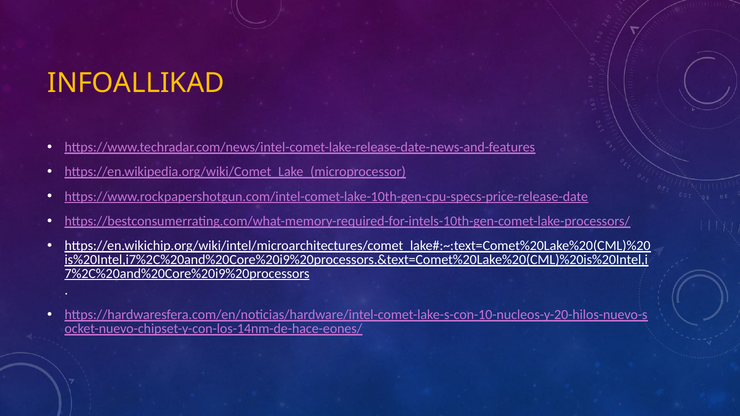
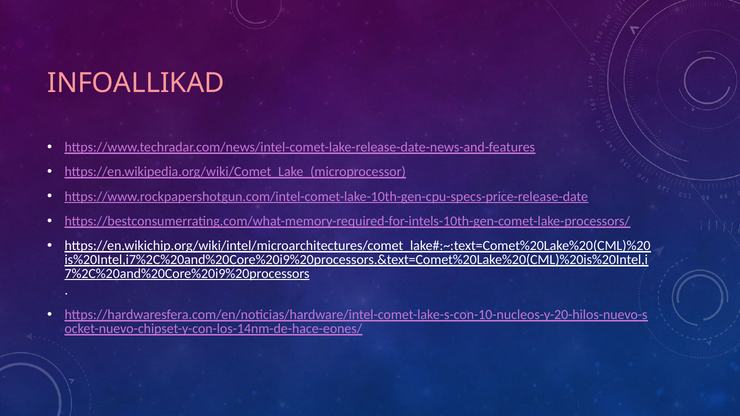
INFOALLIKAD colour: yellow -> pink (136, 83)
